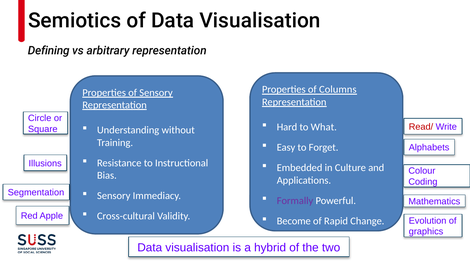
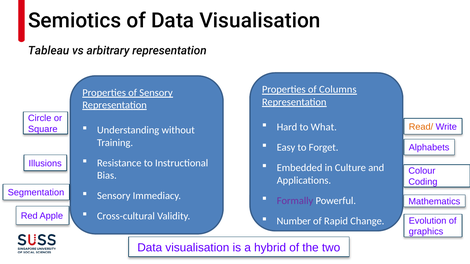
Defining: Defining -> Tableau (49, 51)
Read/ colour: red -> orange (421, 127)
Become: Become -> Number (294, 221)
